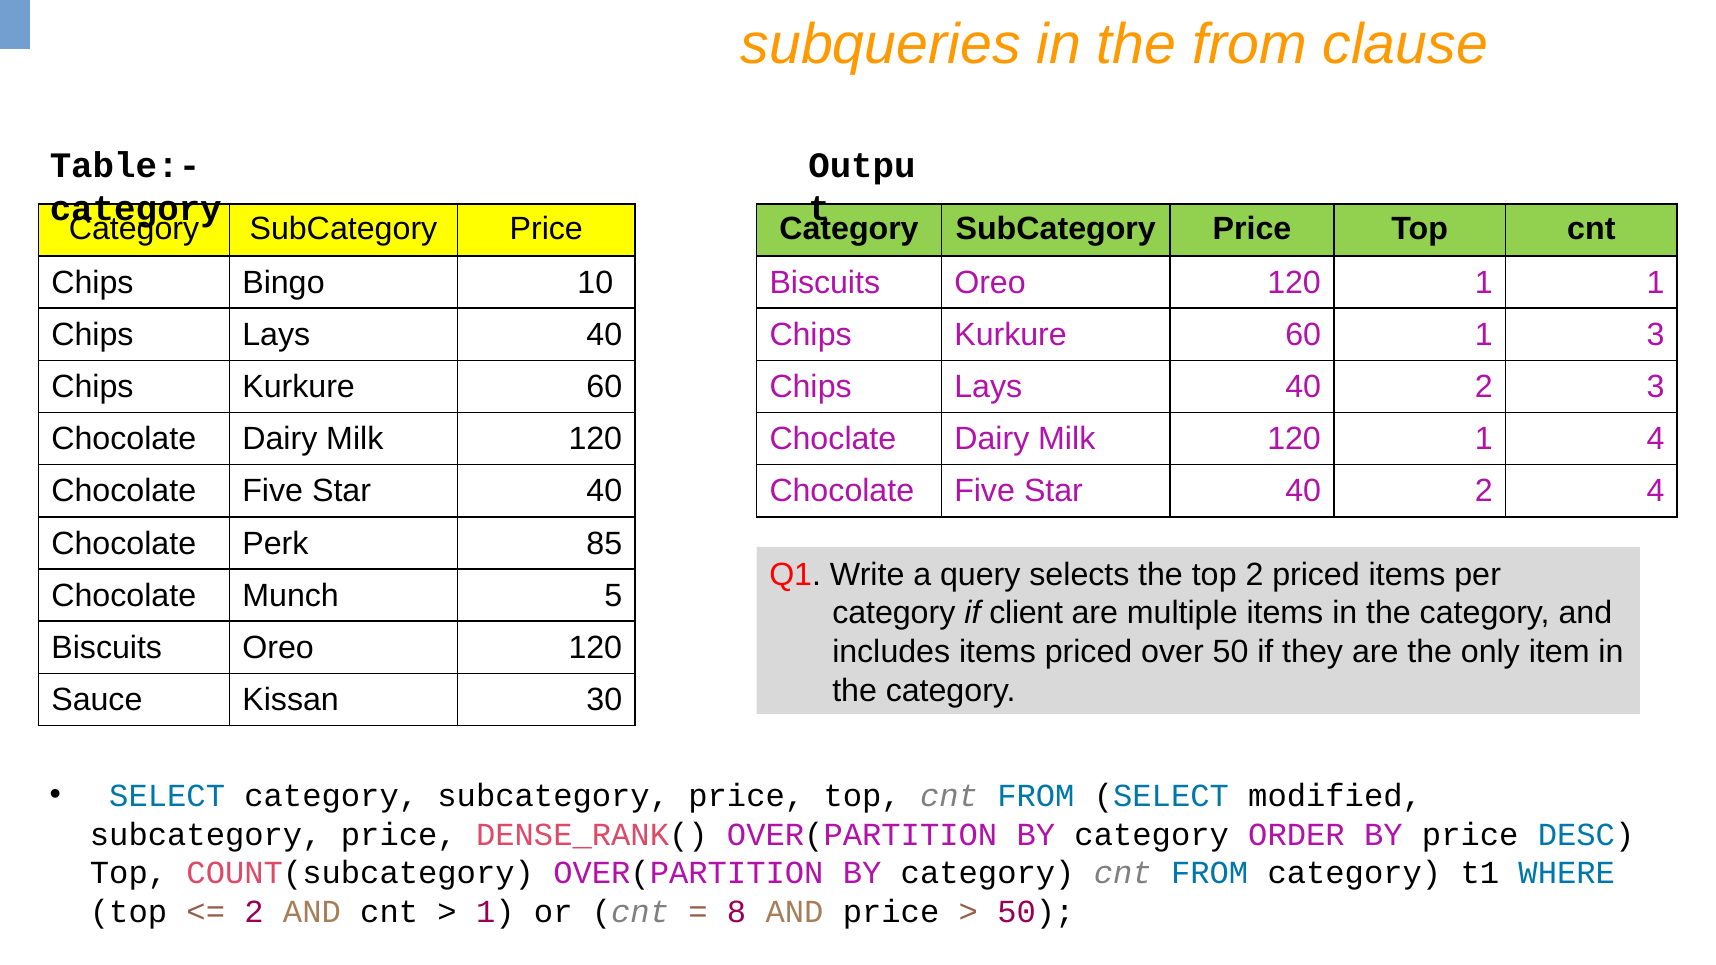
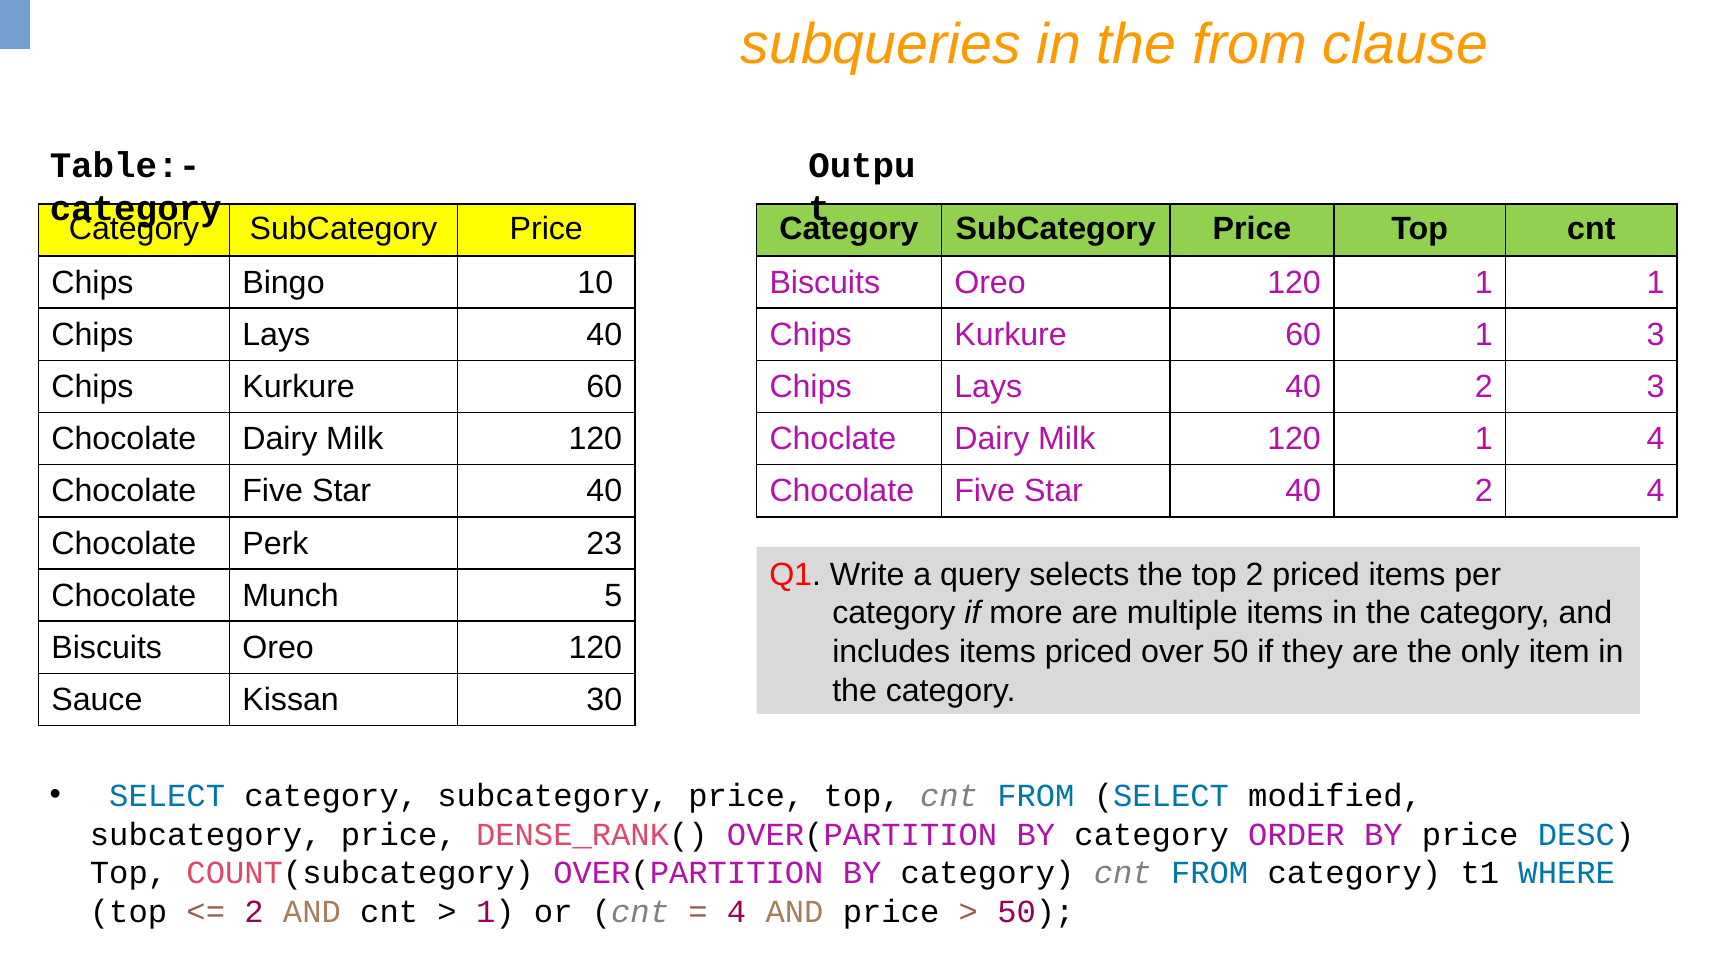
85: 85 -> 23 (604, 544)
client: client -> more (1026, 613)
8: 8 -> 4 (737, 912)
